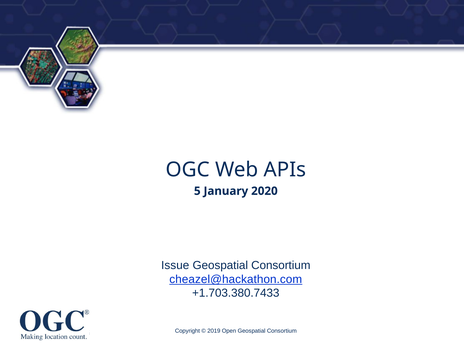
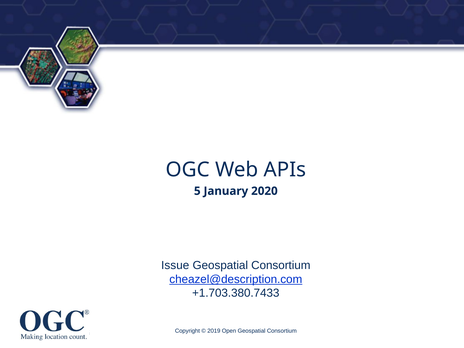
cheazel@hackathon.com: cheazel@hackathon.com -> cheazel@description.com (236, 279)
